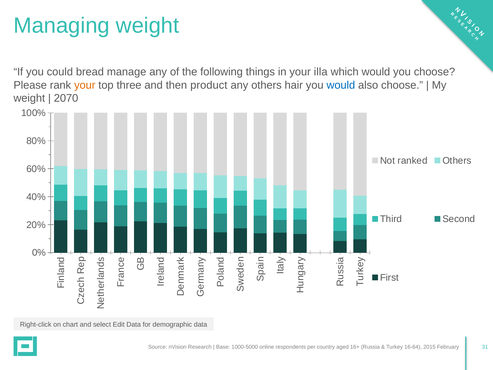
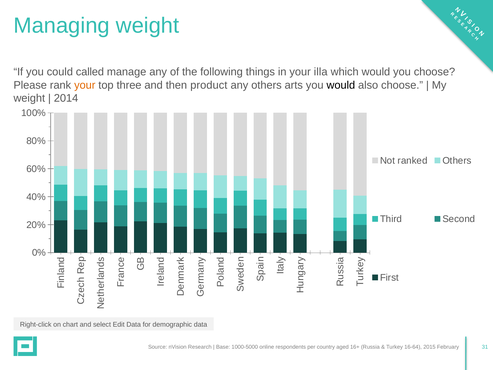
bread: bread -> called (90, 72)
hair: hair -> arts (294, 85)
would colour: blue -> black (341, 85)
2070: 2070 -> 2014 (66, 98)
